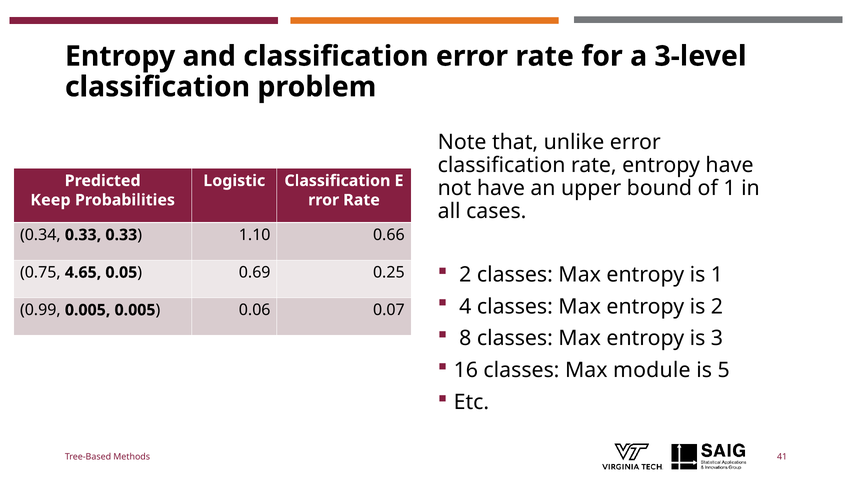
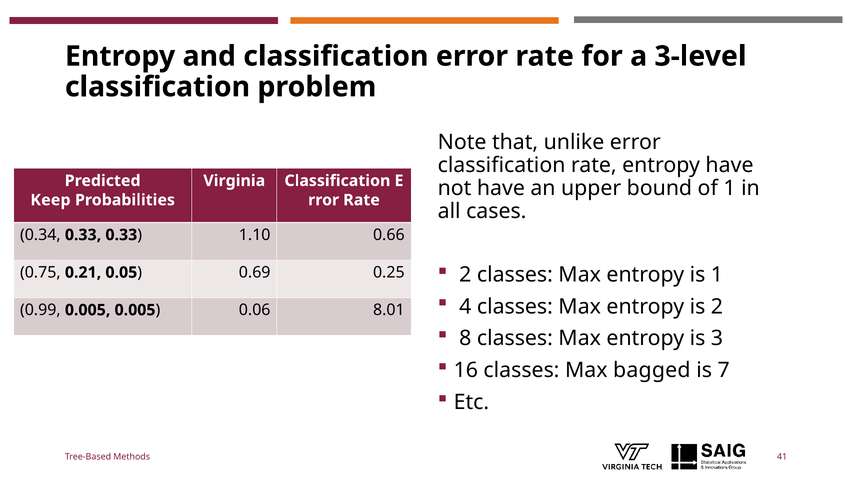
Logistic: Logistic -> Virginia (234, 181)
4.65: 4.65 -> 0.21 (83, 273)
0.07: 0.07 -> 8.01 (389, 310)
module: module -> bagged (652, 371)
5: 5 -> 7 (724, 371)
